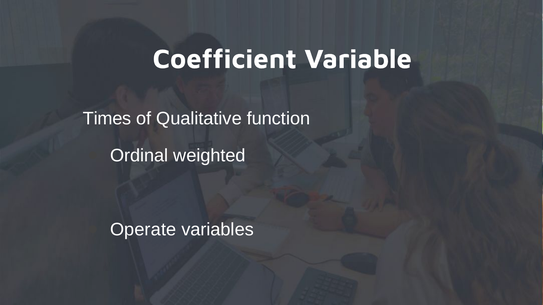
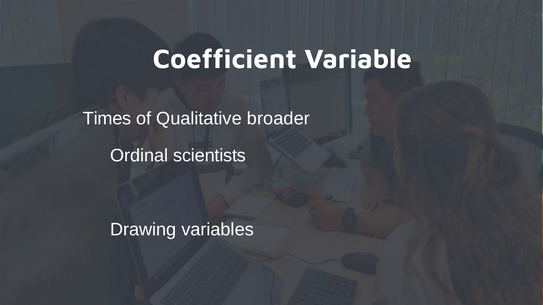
function: function -> broader (278, 119)
weighted: weighted -> scientists (210, 156)
Operate: Operate -> Drawing (143, 230)
